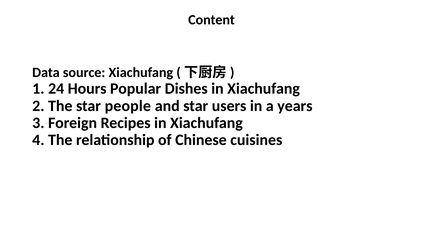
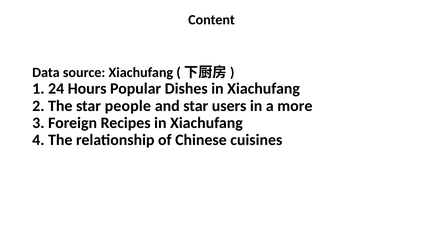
years: years -> more (295, 106)
